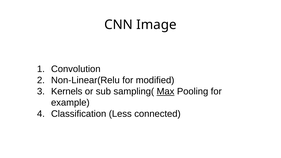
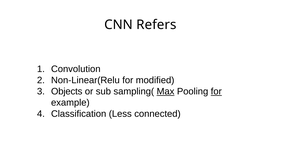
Image: Image -> Refers (156, 25)
Kernels: Kernels -> Objects (67, 91)
for underline: none -> present (216, 91)
